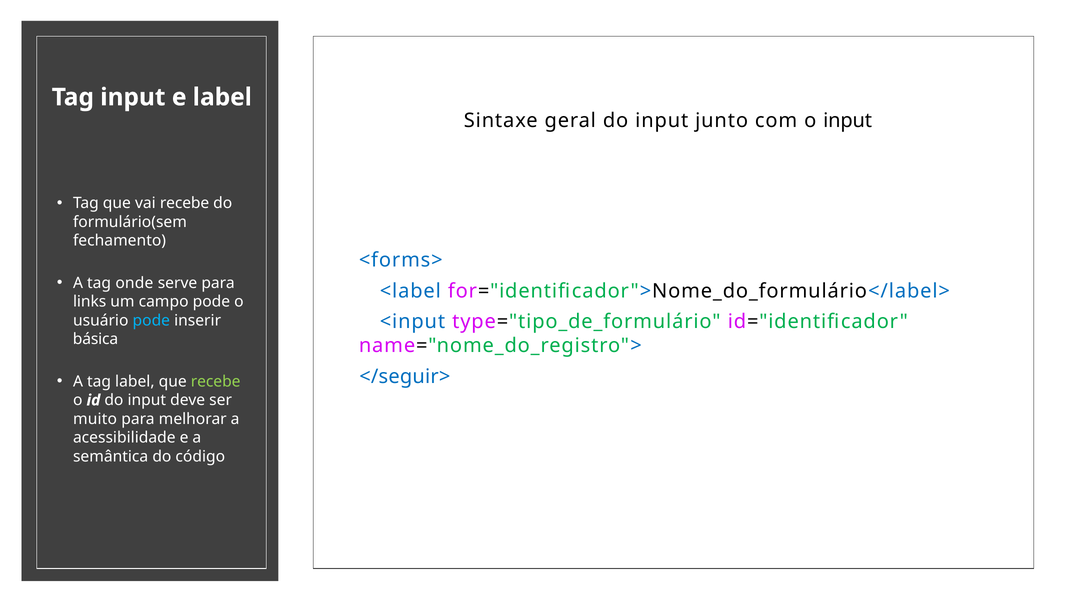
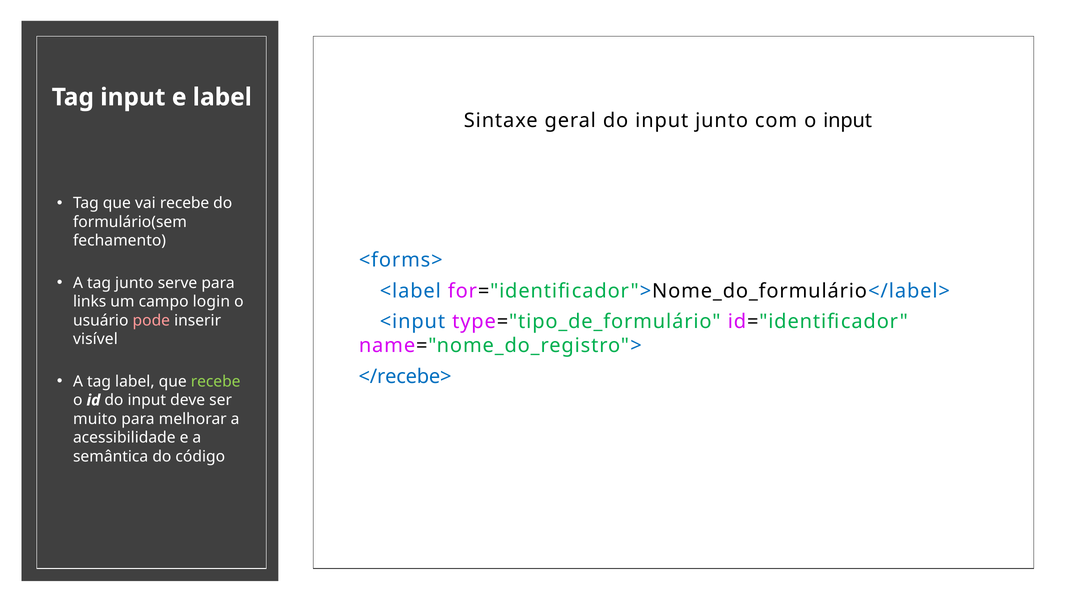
tag onde: onde -> junto (134, 283)
campo pode: pode -> login (211, 302)
pode colour: light blue -> pink (151, 320)
básica: básica -> visível (95, 339)
</seguir>: </seguir> -> </recebe> (405, 377)
